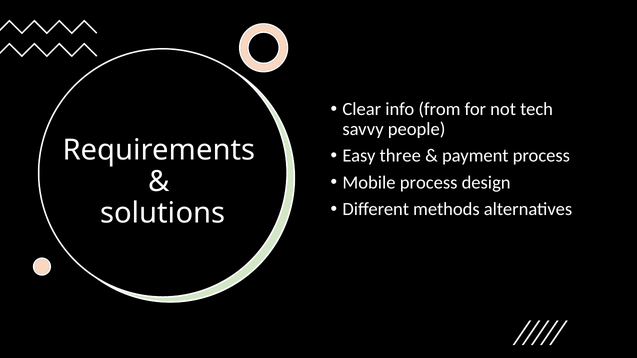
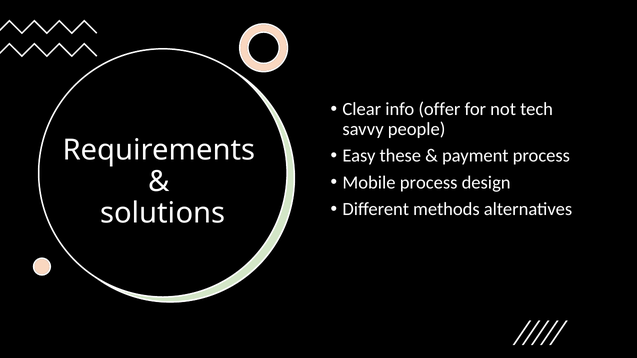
from: from -> offer (439, 109)
three: three -> these (400, 156)
